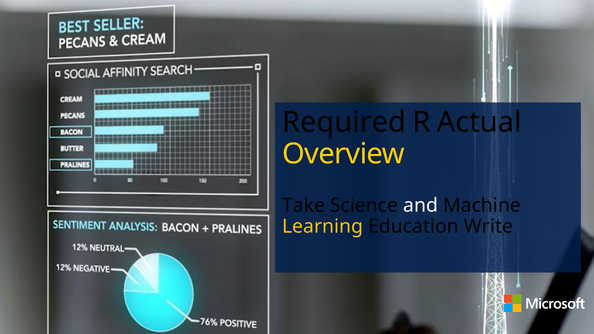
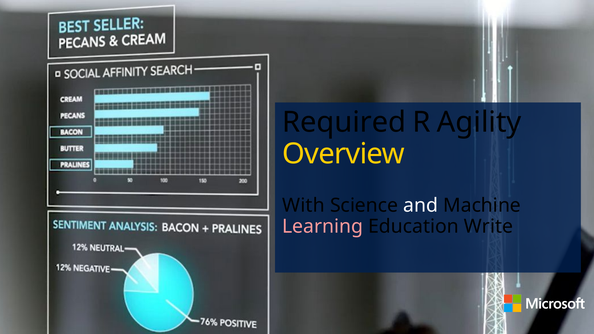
Actual: Actual -> Agility (479, 122)
Take: Take -> With (303, 205)
Learning colour: yellow -> pink (323, 226)
